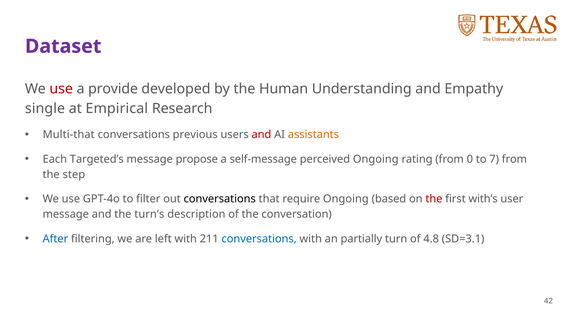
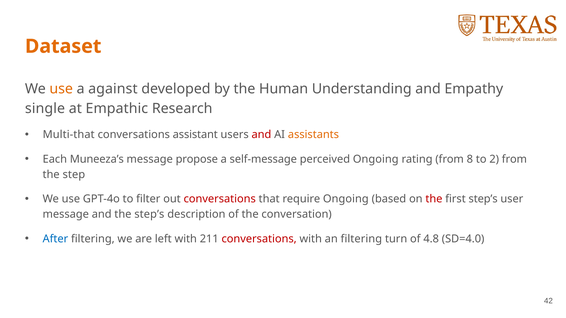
Dataset colour: purple -> orange (63, 46)
use colour: red -> orange (61, 89)
provide: provide -> against (113, 89)
Empirical: Empirical -> Empathic (117, 109)
previous: previous -> assistant (195, 135)
Targeted’s: Targeted’s -> Muneeza’s (97, 159)
0: 0 -> 8 (470, 159)
7: 7 -> 2 (494, 159)
conversations colour: black -> red (220, 199)
first with’s: with’s -> step’s (483, 199)
the turn’s: turn’s -> step’s (149, 214)
conversations colour: blue -> red (259, 239)
an partially: partially -> filtering (361, 239)
SD=3.1: SD=3.1 -> SD=4.0 (463, 239)
